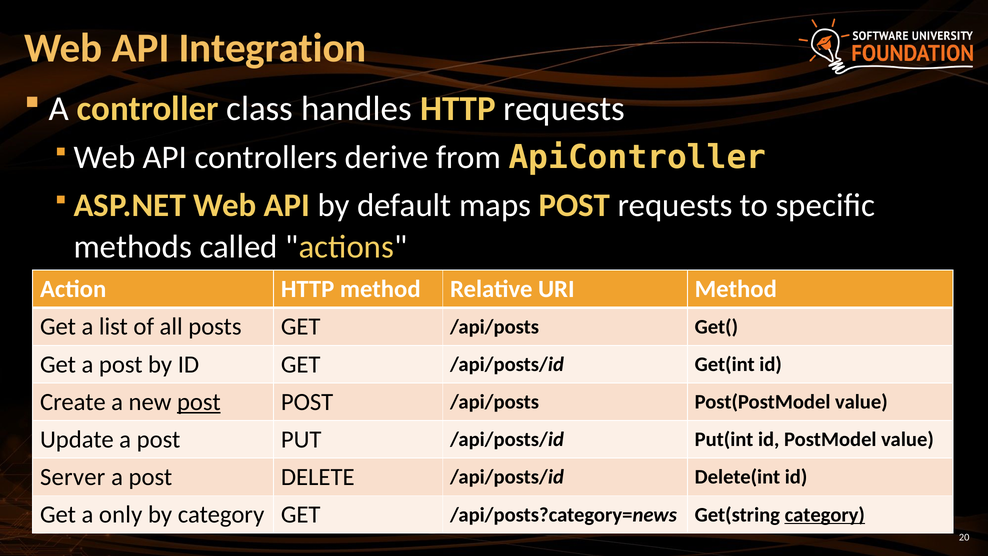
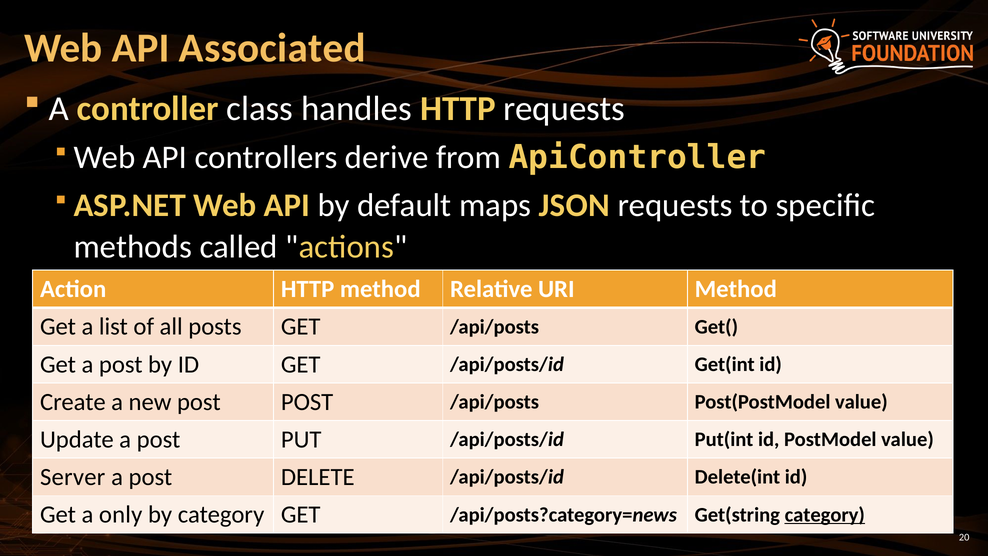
Integration: Integration -> Associated (272, 48)
maps POST: POST -> JSON (574, 205)
post underline: present -> none (199, 402)
